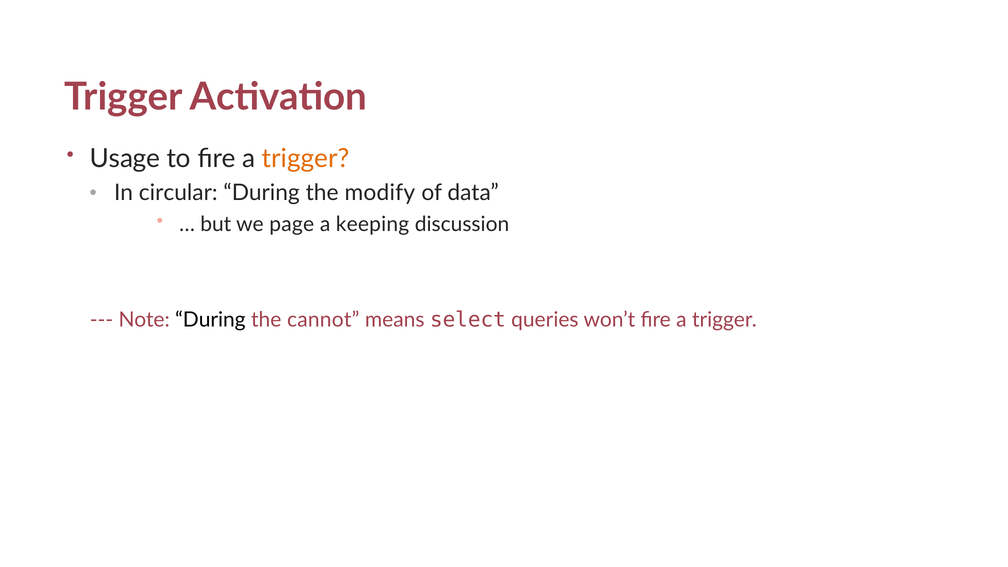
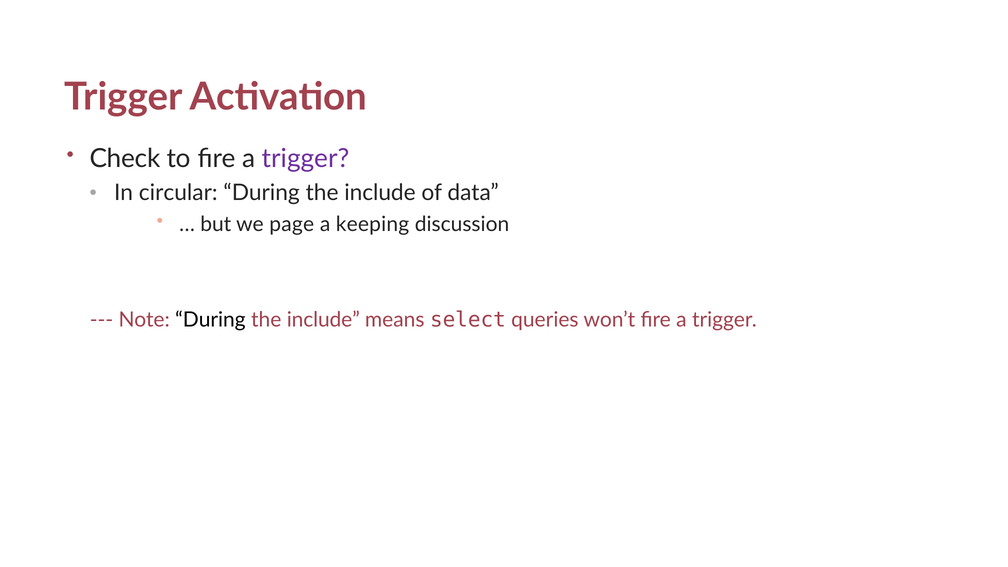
Usage: Usage -> Check (125, 159)
trigger colour: orange -> purple (306, 159)
modify: modify -> include (380, 193)
cannot: cannot -> include (323, 320)
